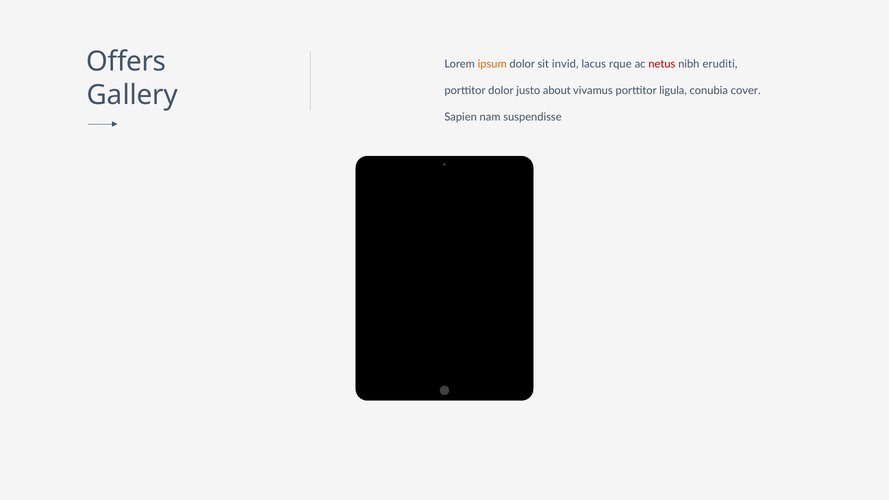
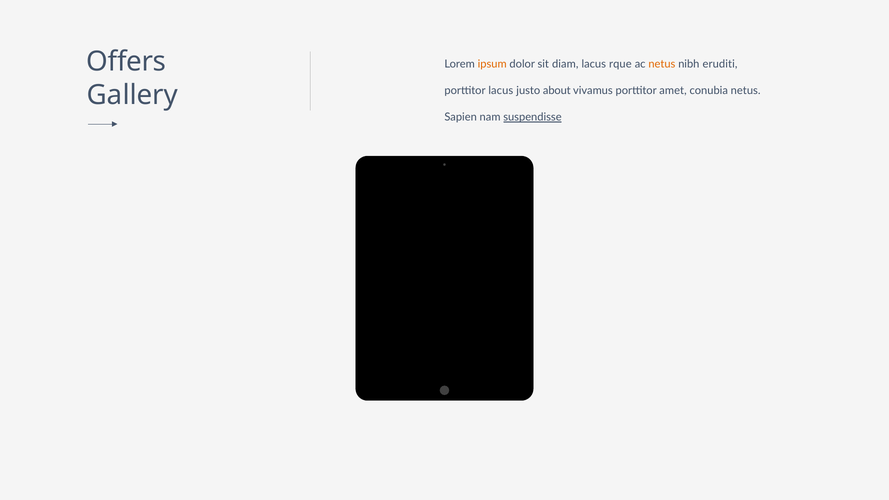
invid: invid -> diam (565, 64)
netus colour: red -> orange (662, 64)
porttitor dolor: dolor -> lacus (501, 91)
ligula: ligula -> amet (673, 91)
conubia cover: cover -> netus (746, 91)
suspendisse underline: none -> present (532, 117)
